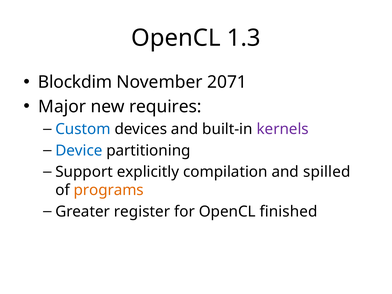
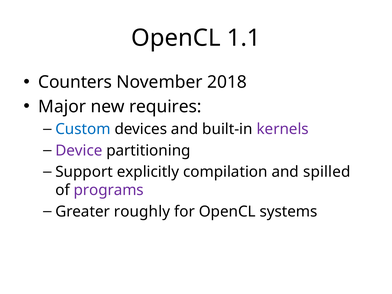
1.3: 1.3 -> 1.1 (244, 38)
Blockdim: Blockdim -> Counters (75, 82)
2071: 2071 -> 2018 (227, 82)
Device colour: blue -> purple (79, 151)
programs colour: orange -> purple (109, 190)
register: register -> roughly (142, 212)
finished: finished -> systems (289, 212)
